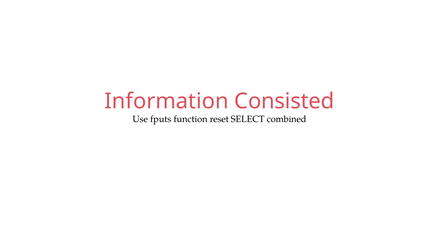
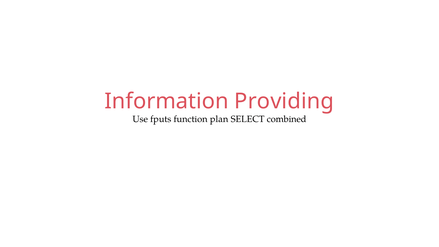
Consisted: Consisted -> Providing (284, 101)
reset: reset -> plan (219, 119)
